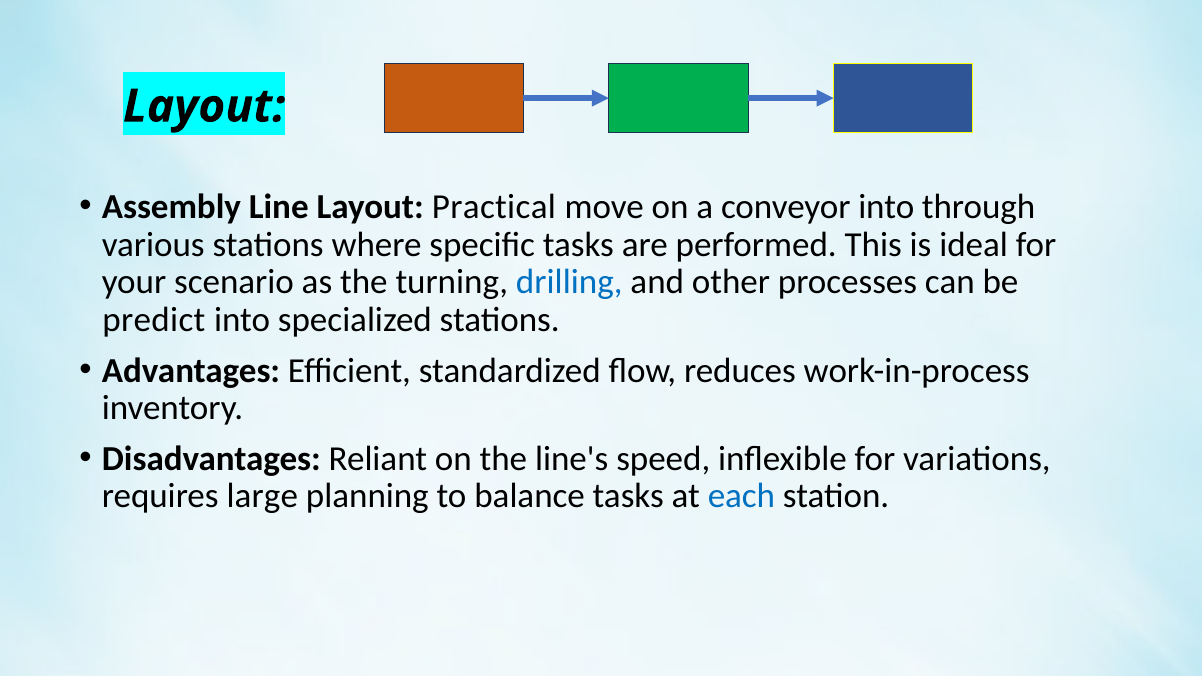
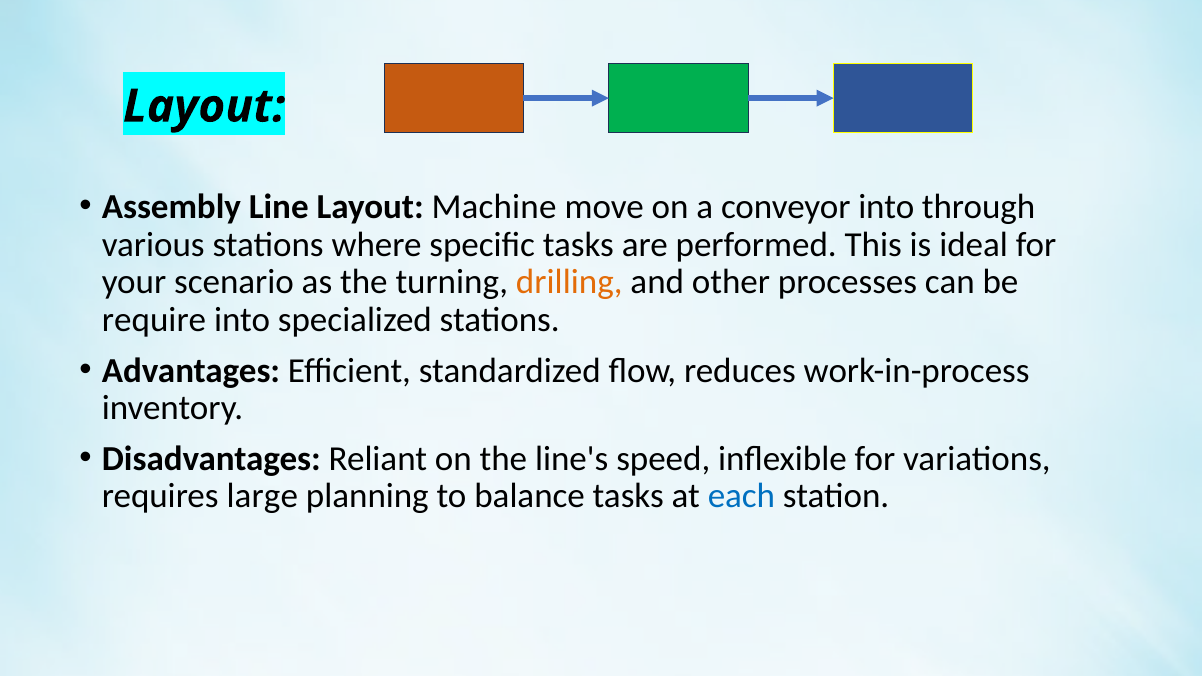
Practical: Practical -> Machine (494, 207)
drilling colour: blue -> orange (569, 282)
predict: predict -> require (154, 320)
